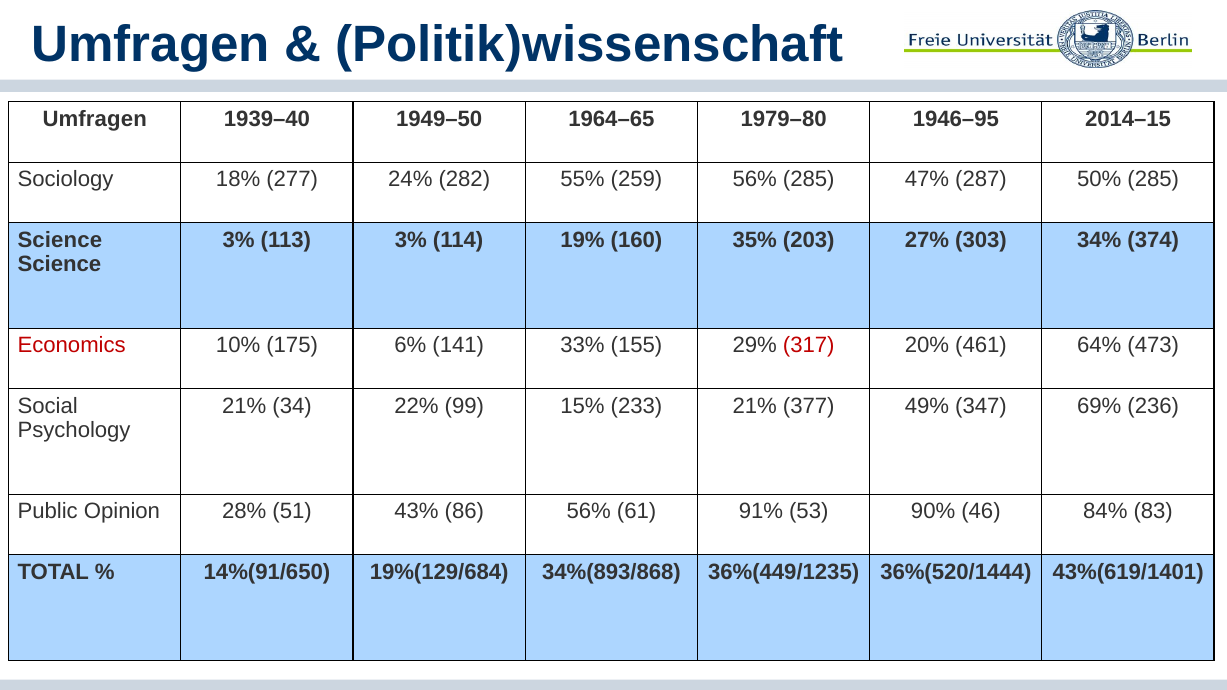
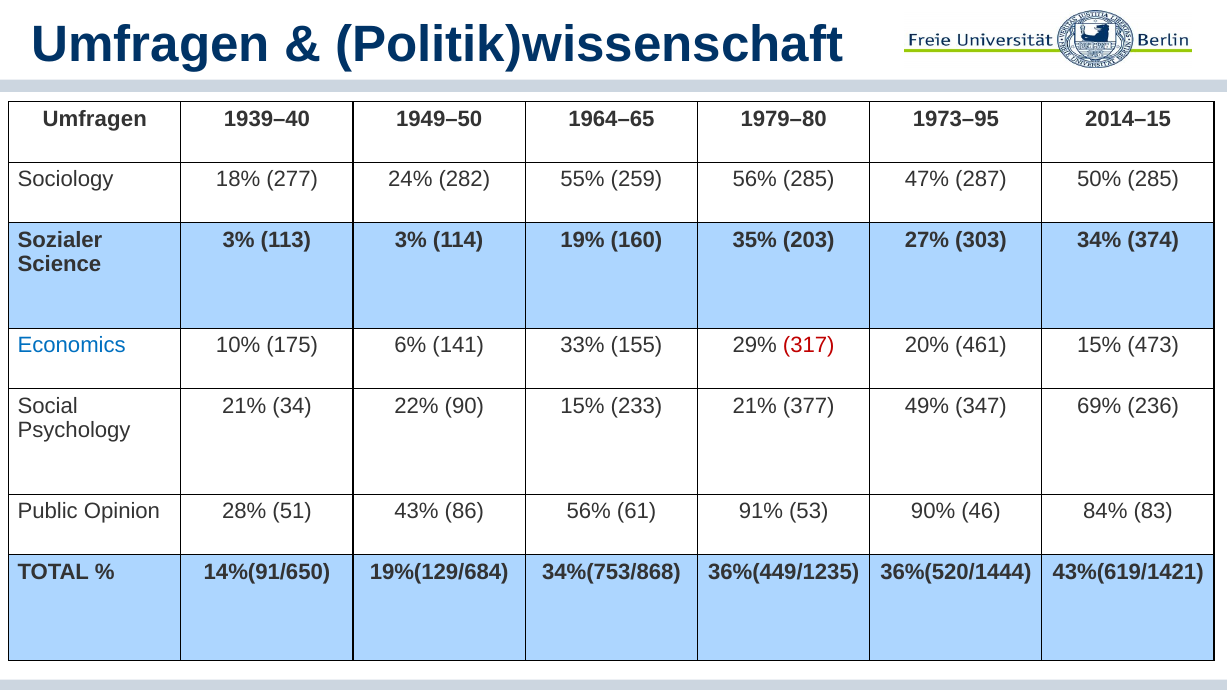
1946–95: 1946–95 -> 1973–95 (956, 119)
Science: Science -> Sozialer (60, 240)
Economics colour: red -> blue (72, 346)
461 64%: 64% -> 15% (1099, 346)
99: 99 -> 90 (464, 406)
34%(893/868: 34%(893/868 -> 34%(753/868 (611, 572)
43%(619/1401: 43%(619/1401 -> 43%(619/1421 (1128, 572)
